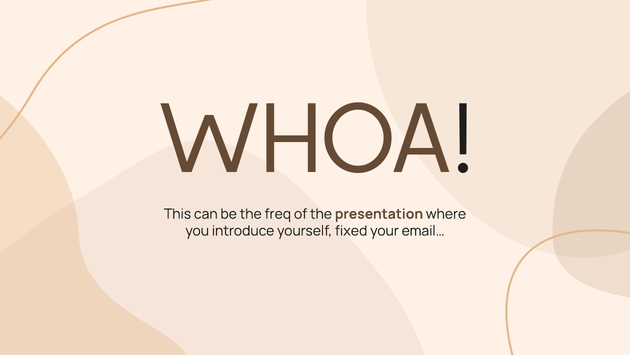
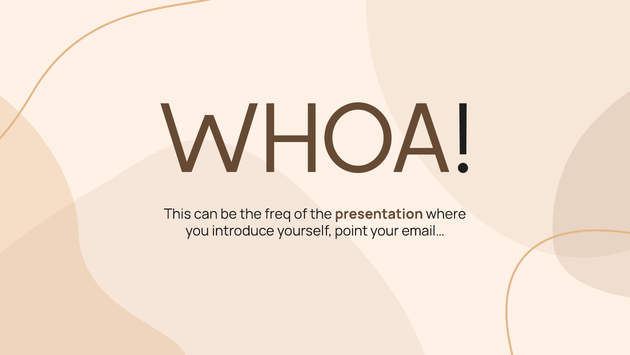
fixed: fixed -> point (351, 230)
